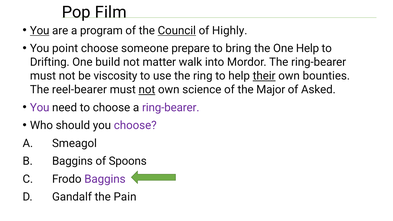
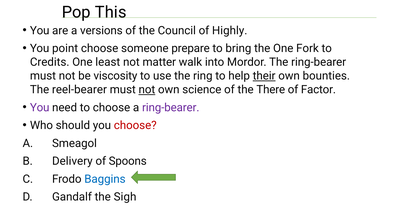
Film: Film -> This (111, 12)
You underline: present -> none (40, 31)
program: program -> versions (101, 31)
Council underline: present -> none (177, 31)
One Help: Help -> Fork (307, 48)
Drifting: Drifting -> Credits (50, 62)
build: build -> least (108, 62)
Major: Major -> There (271, 90)
Asked: Asked -> Factor (318, 90)
choose colour: purple -> red (135, 125)
B Baggins: Baggins -> Delivery (72, 161)
Baggins colour: purple -> blue (105, 179)
Pain: Pain -> Sigh (125, 197)
